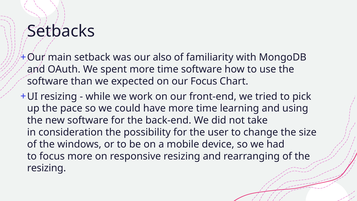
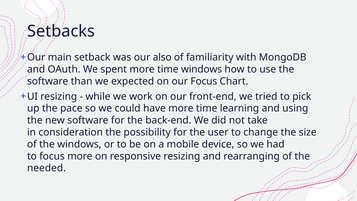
time software: software -> windows (202, 69)
resizing: resizing -> needed (46, 168)
